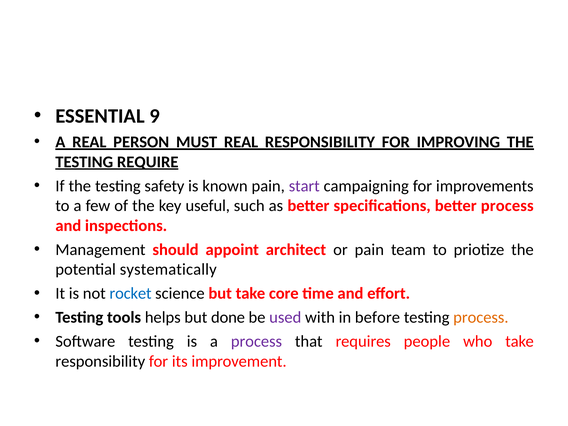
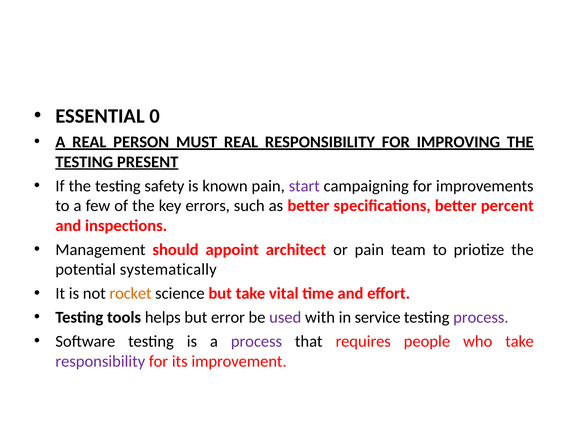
9: 9 -> 0 (155, 116)
REQUIRE: REQUIRE -> PRESENT (148, 162)
useful: useful -> errors (208, 206)
better process: process -> percent (507, 206)
rocket colour: blue -> orange (131, 293)
core: core -> vital (284, 293)
done: done -> error (228, 317)
before: before -> service (378, 317)
process colour: orange -> purple (481, 317)
responsibility colour: black -> purple (100, 361)
